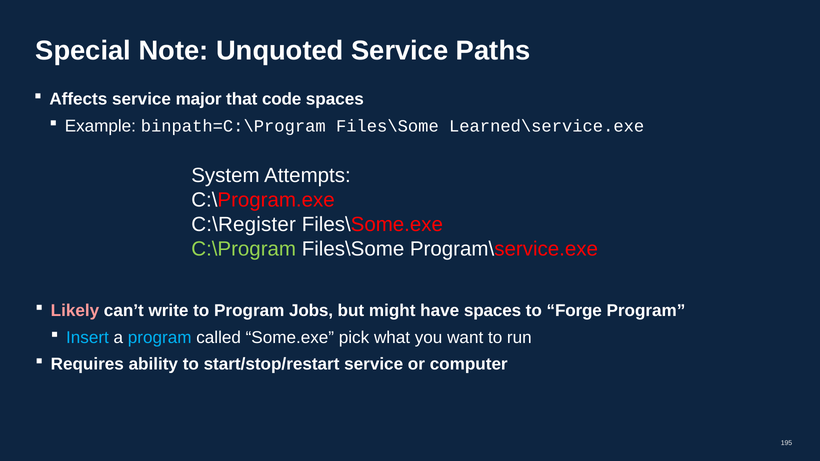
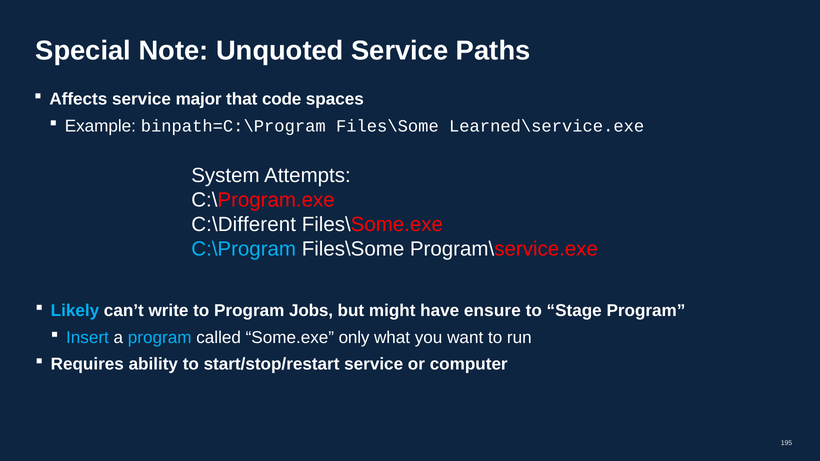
C:\Register: C:\Register -> C:\Different (244, 225)
C:\Program colour: light green -> light blue (244, 249)
Likely colour: pink -> light blue (75, 311)
have spaces: spaces -> ensure (492, 311)
Forge: Forge -> Stage (574, 311)
pick: pick -> only (354, 338)
